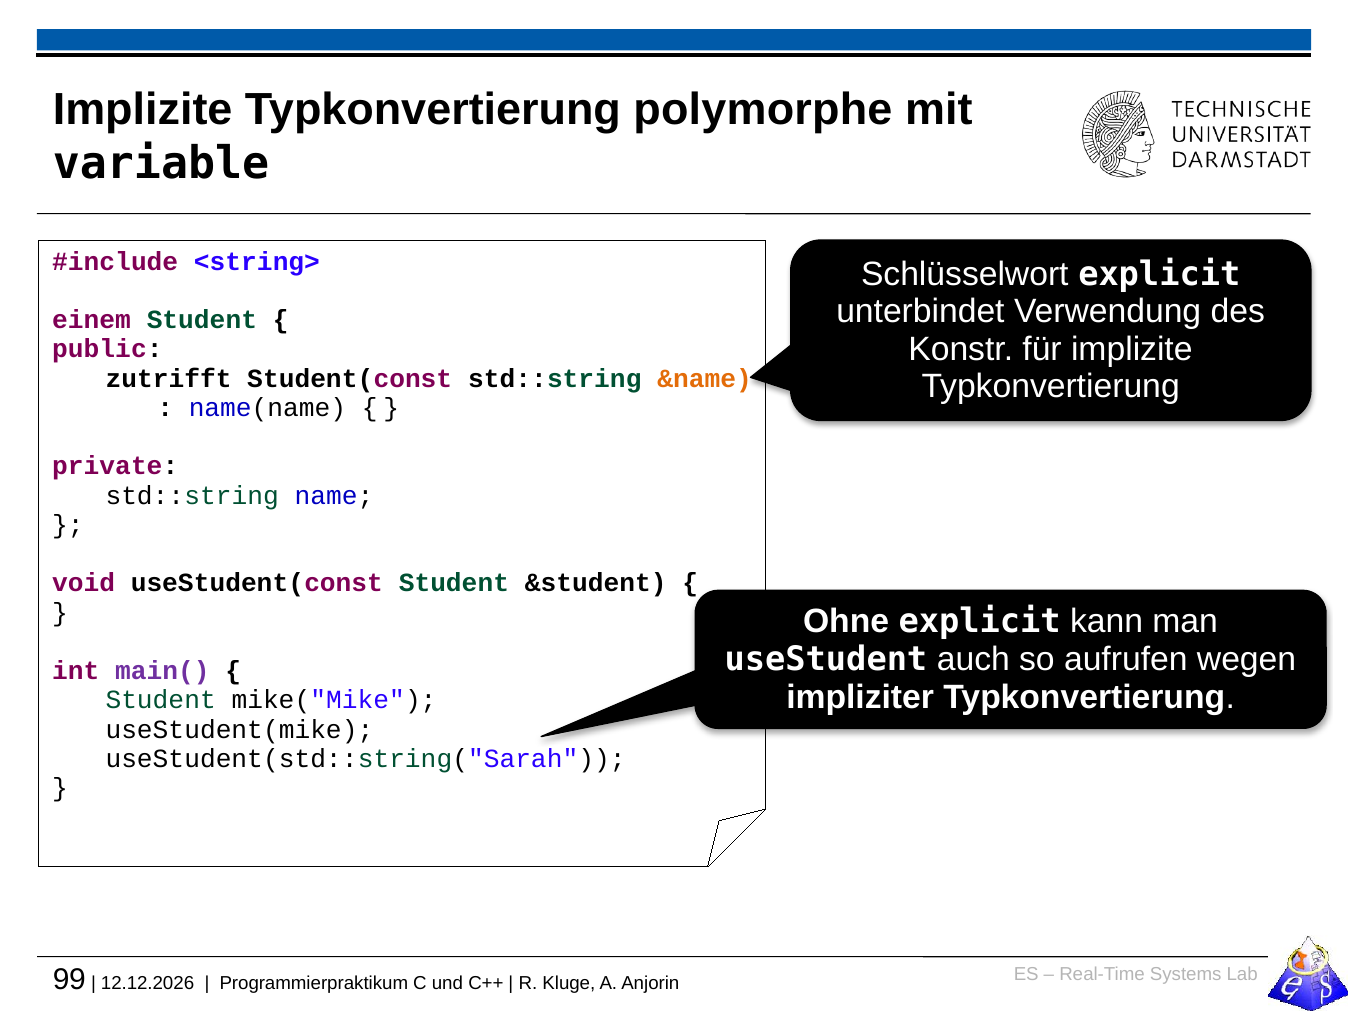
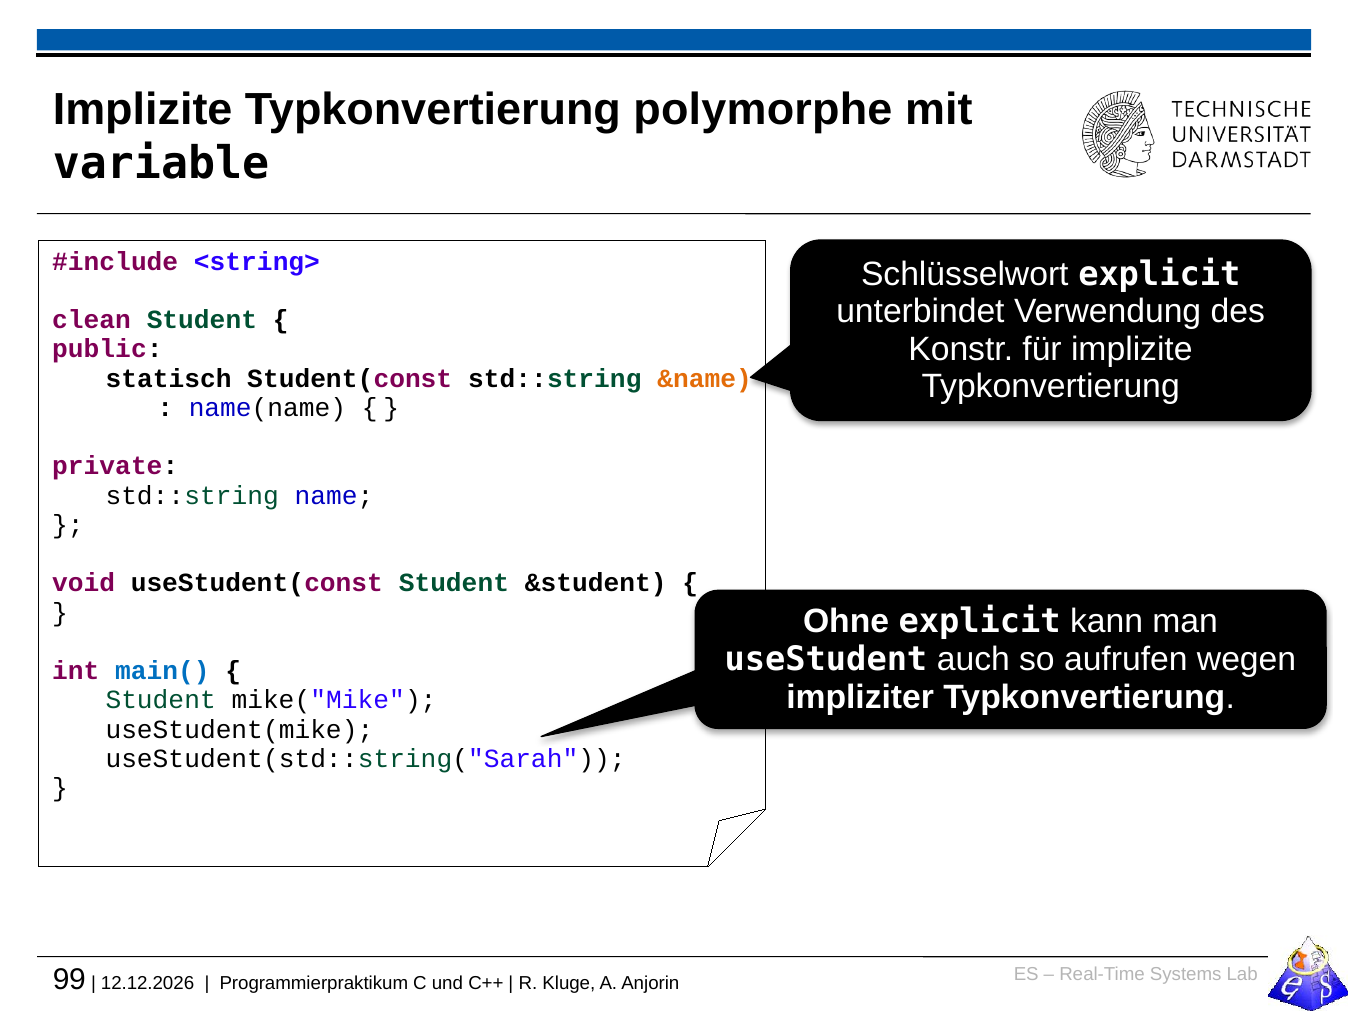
einem: einem -> clean (92, 320)
zutrifft: zutrifft -> statisch (169, 378)
main( colour: purple -> blue (162, 671)
